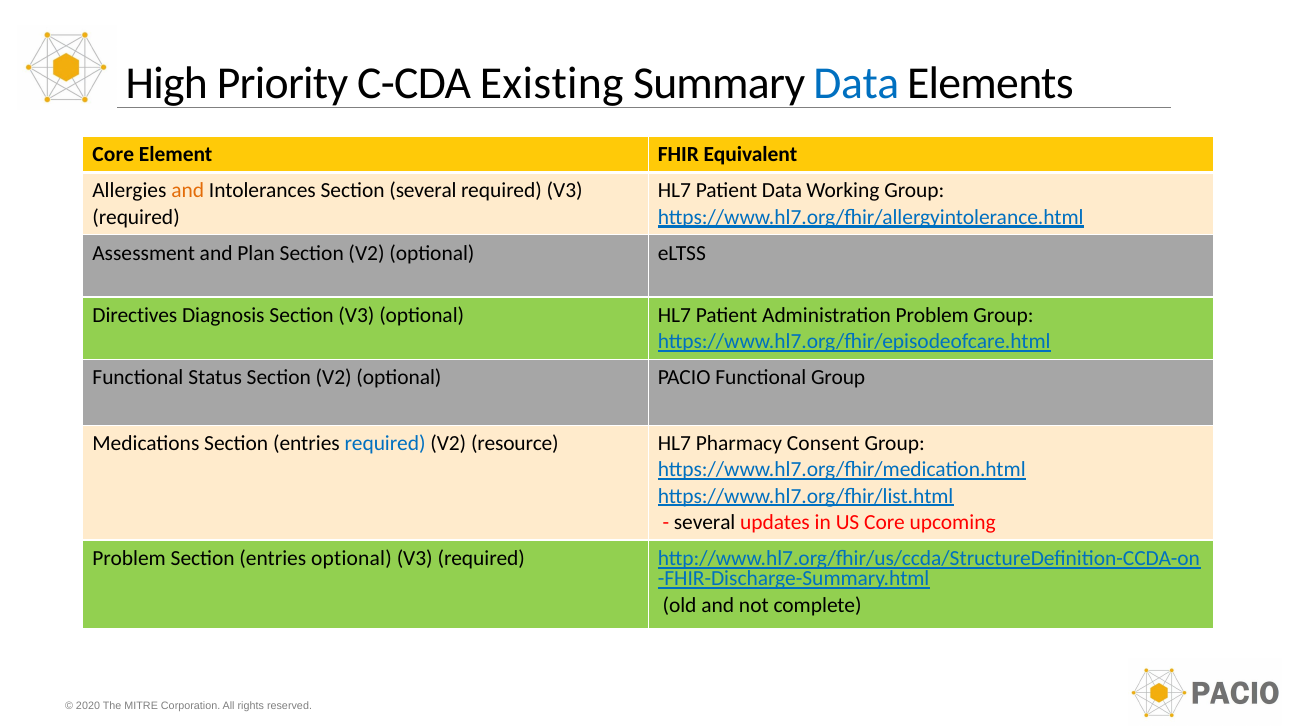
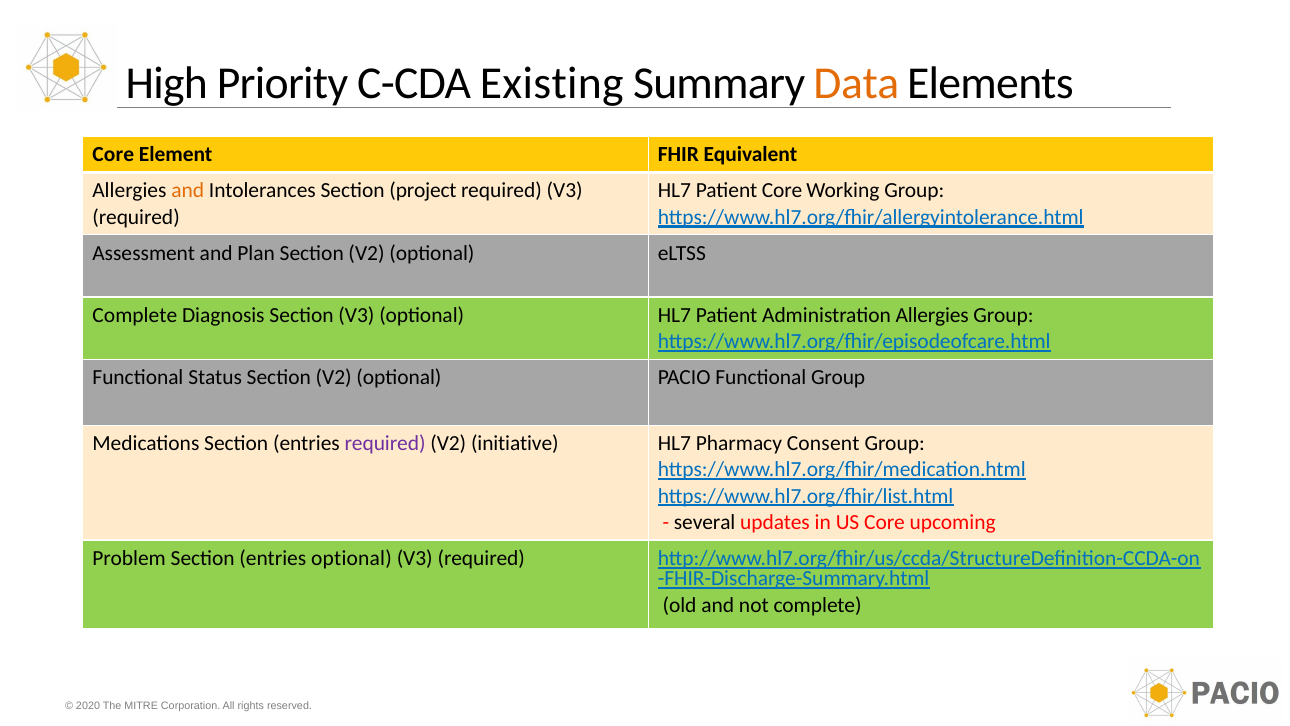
Data colour: blue -> orange (856, 84)
Section several: several -> project (423, 191)
Patient Data: Data -> Core (782, 191)
Directives: Directives -> Complete (135, 315)
Administration Problem: Problem -> Allergies (932, 315)
required colour: blue -> purple (385, 443)
resource: resource -> initiative (515, 443)
